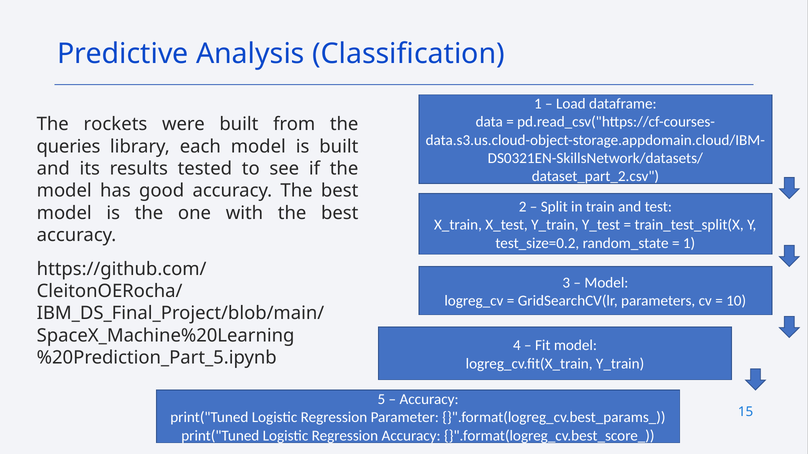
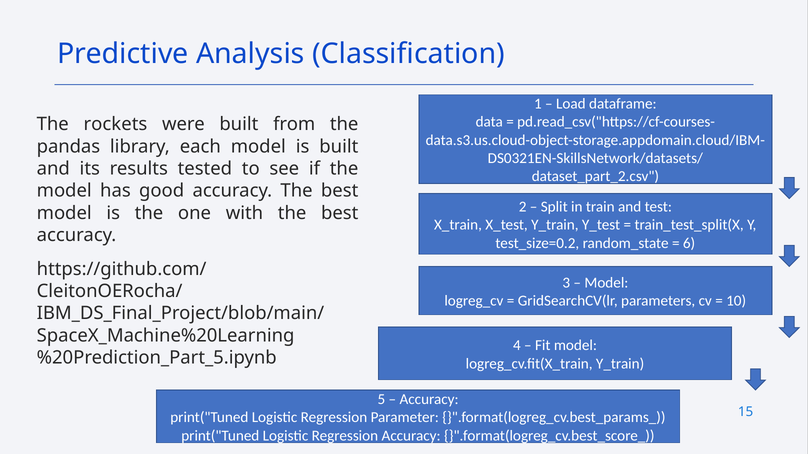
queries: queries -> pandas (68, 147)
1: 1 -> 6 (689, 243)
